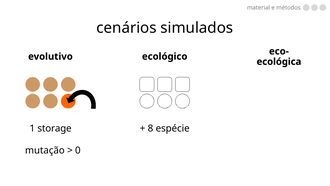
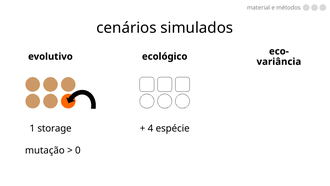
ecológica: ecológica -> variância (279, 62)
8: 8 -> 4 (150, 128)
